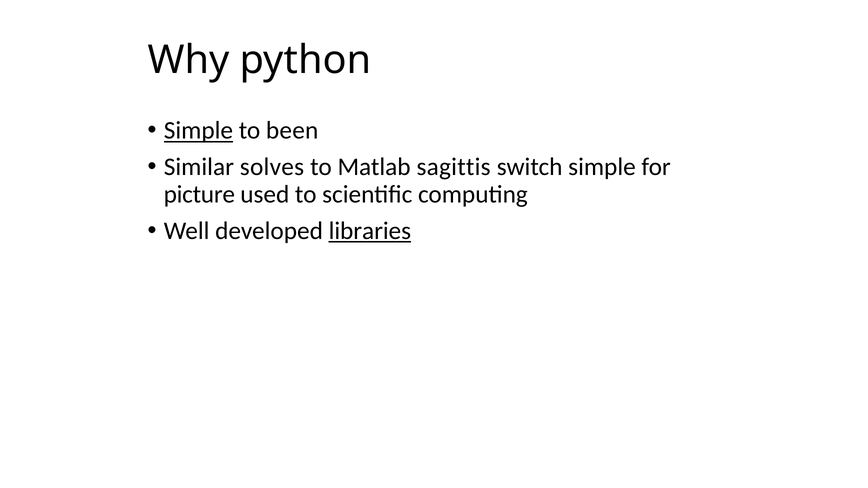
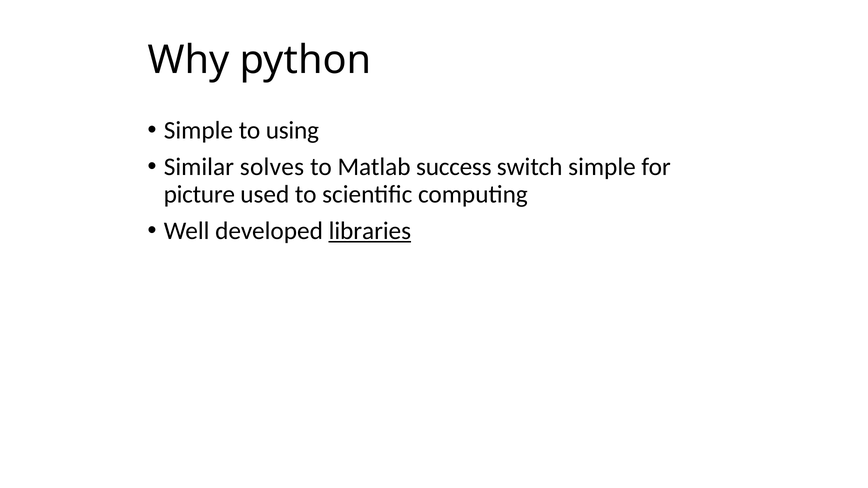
Simple underline: present -> none (198, 131)
been: been -> using (292, 131)
sagittis: sagittis -> success (454, 167)
